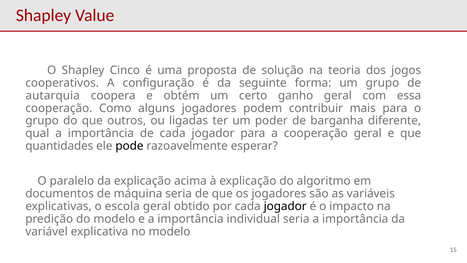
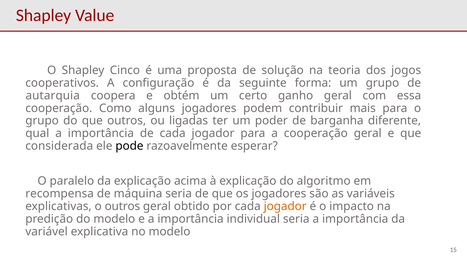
quantidades: quantidades -> considerada (59, 146)
documentos: documentos -> recompensa (60, 193)
o escola: escola -> outros (122, 206)
jogador colour: black -> orange (285, 206)
